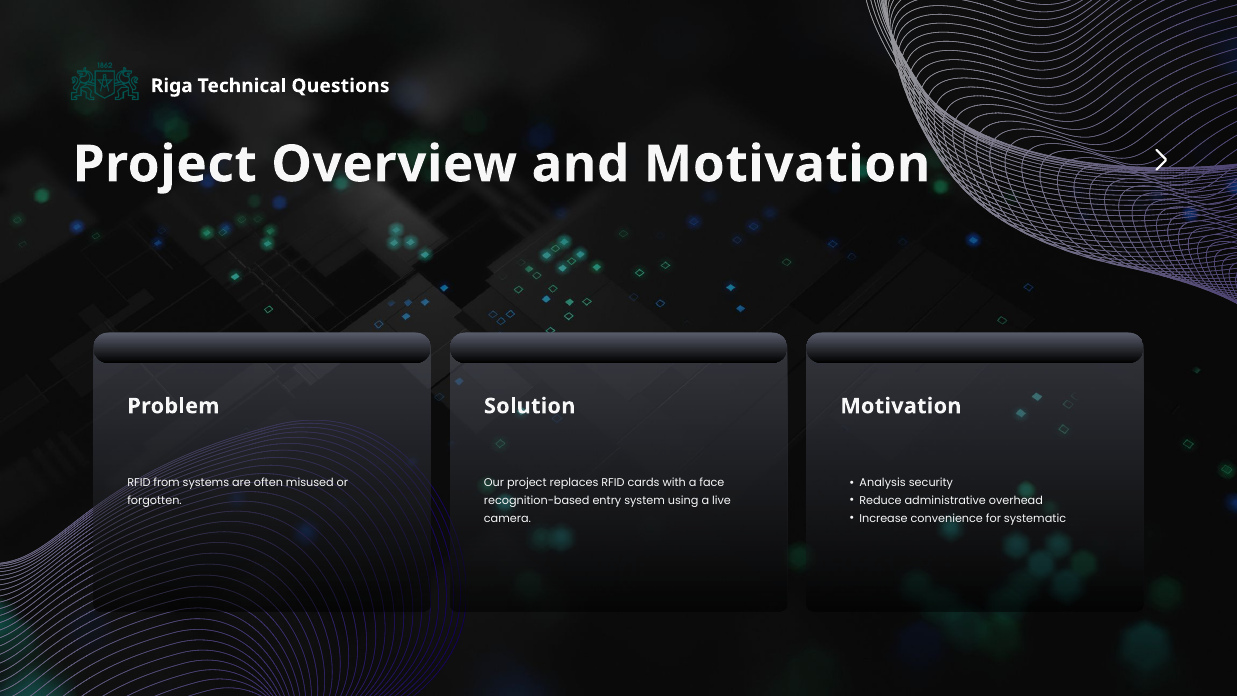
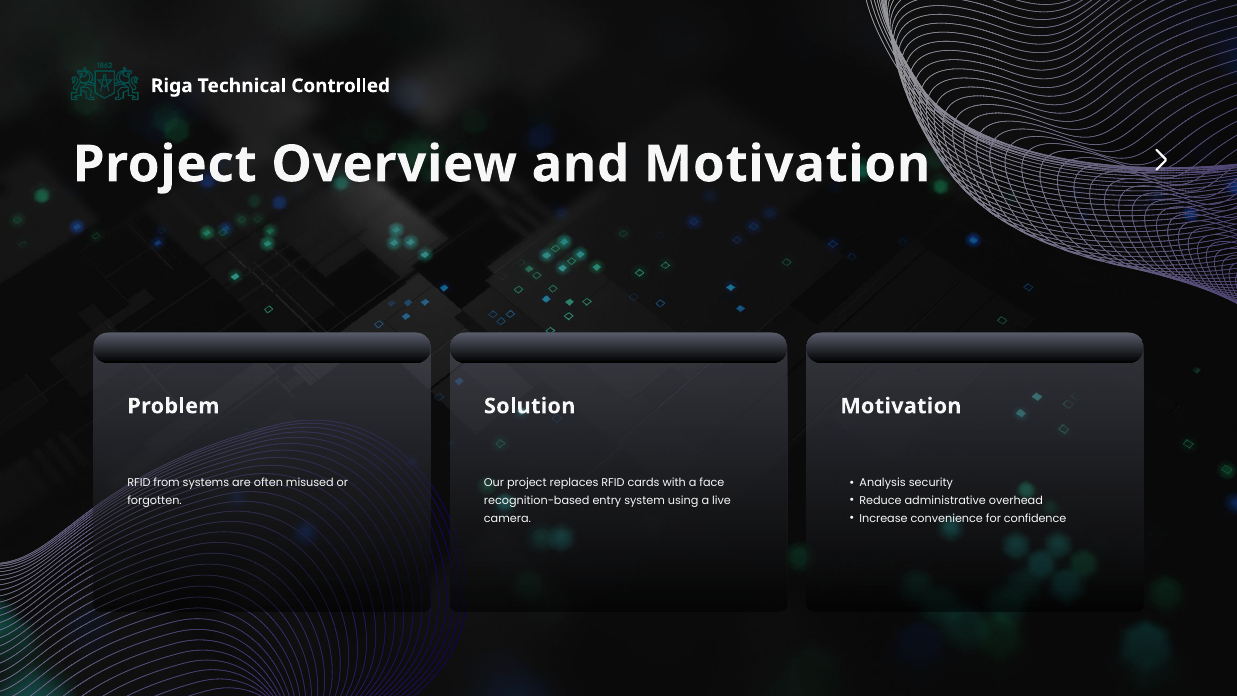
Questions: Questions -> Controlled (341, 86)
systematic: systematic -> confidence (1035, 518)
